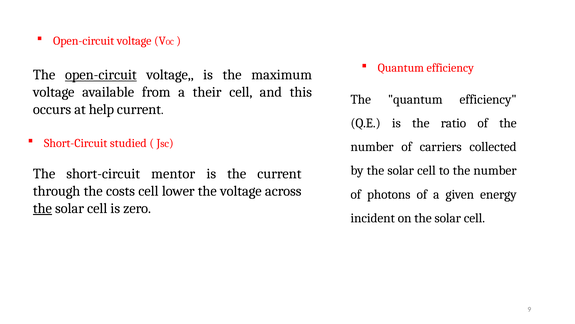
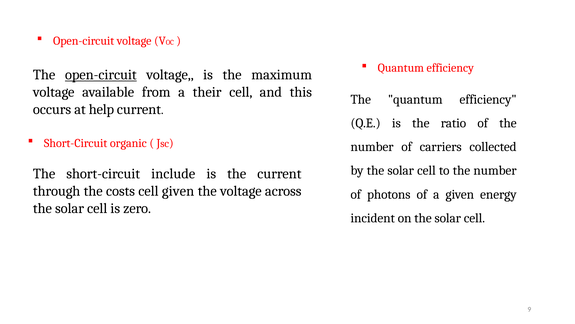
studied: studied -> organic (128, 143)
mentor: mentor -> include (173, 173)
cell lower: lower -> given (178, 191)
the underline: present -> none (42, 208)
